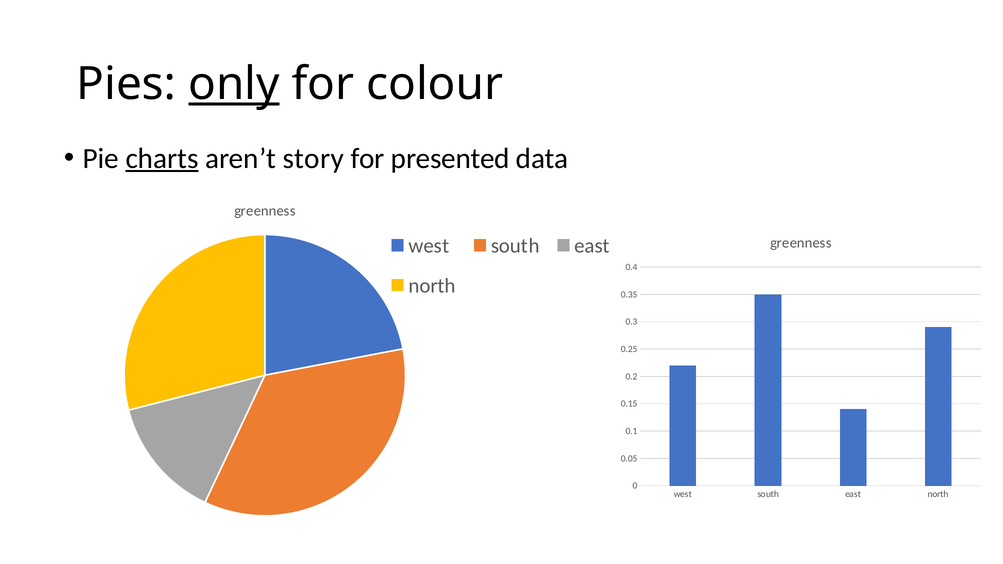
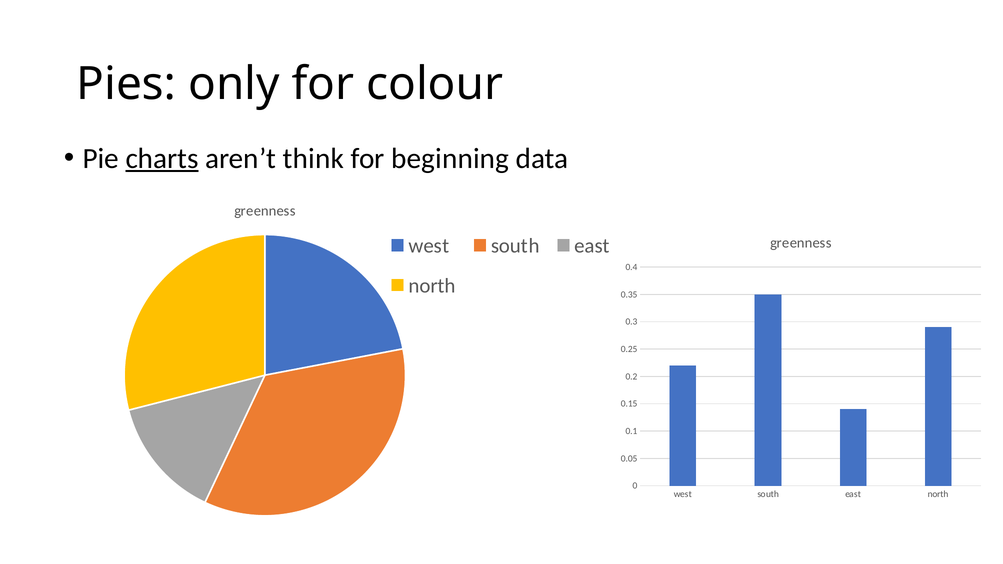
only underline: present -> none (234, 84)
story: story -> think (313, 158)
presented: presented -> beginning (450, 158)
